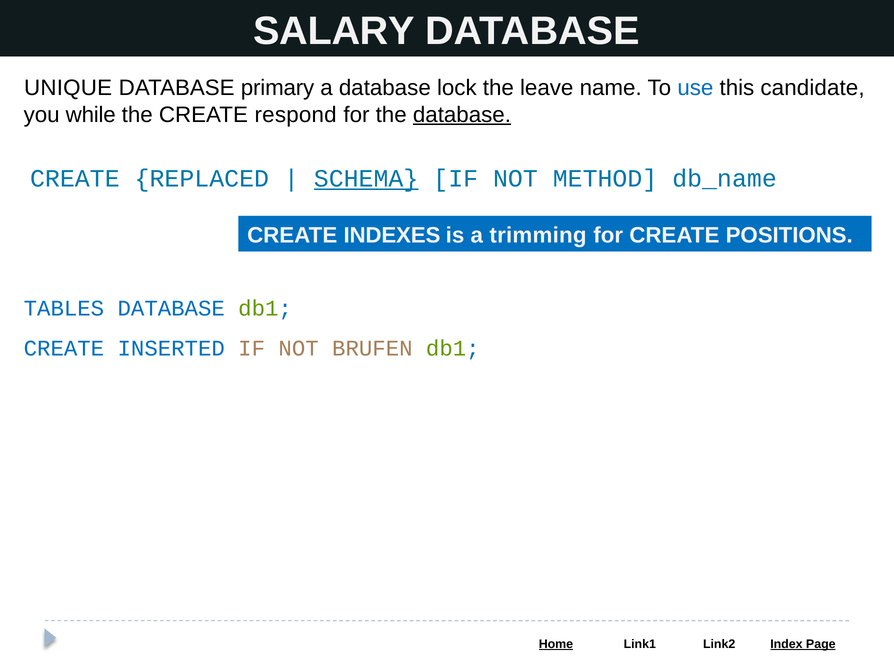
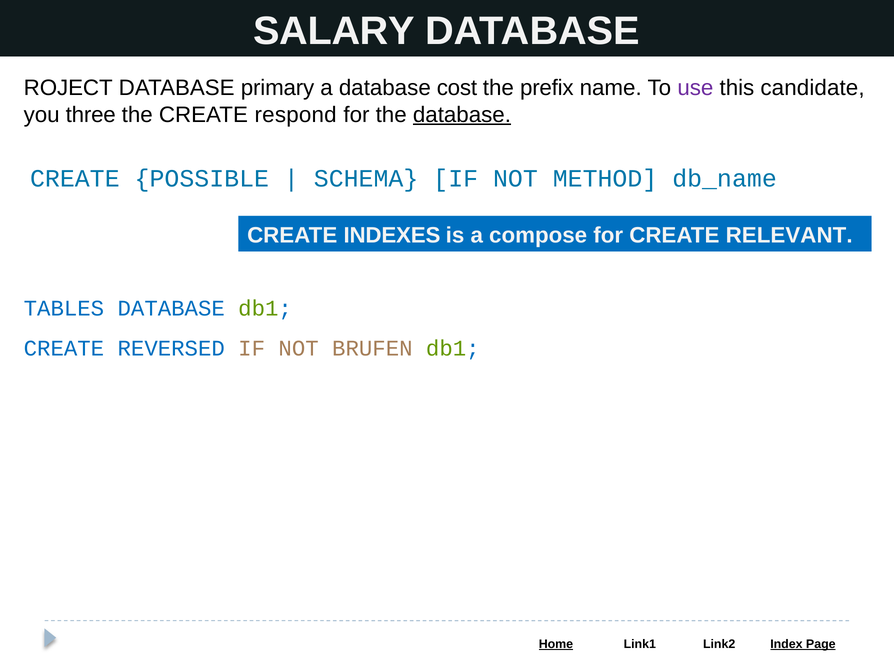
UNIQUE: UNIQUE -> ROJECT (68, 88)
lock: lock -> cost (457, 88)
leave: leave -> prefix (547, 88)
use colour: blue -> purple (695, 88)
while: while -> three (91, 115)
REPLACED: REPLACED -> POSSIBLE (202, 179)
SCHEMA underline: present -> none (366, 179)
trimming: trimming -> compose (538, 235)
POSITIONS: POSITIONS -> RELEVANT (789, 235)
INSERTED: INSERTED -> REVERSED (171, 349)
